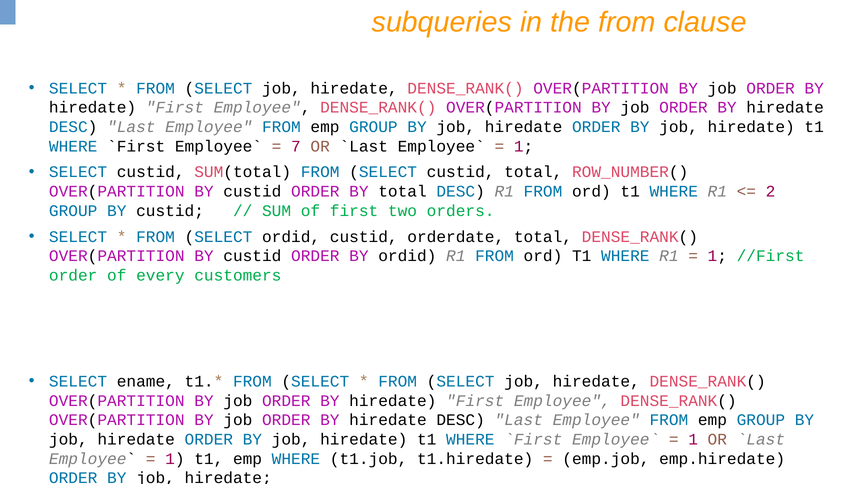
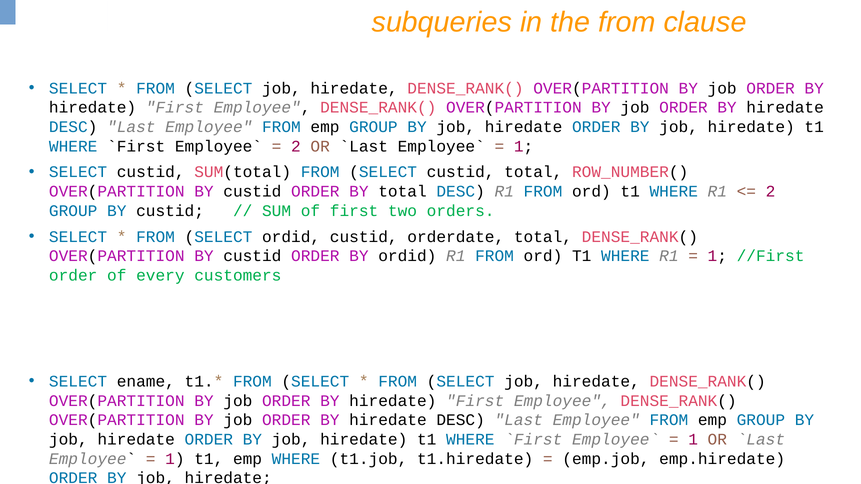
7: 7 -> 2 (296, 146)
